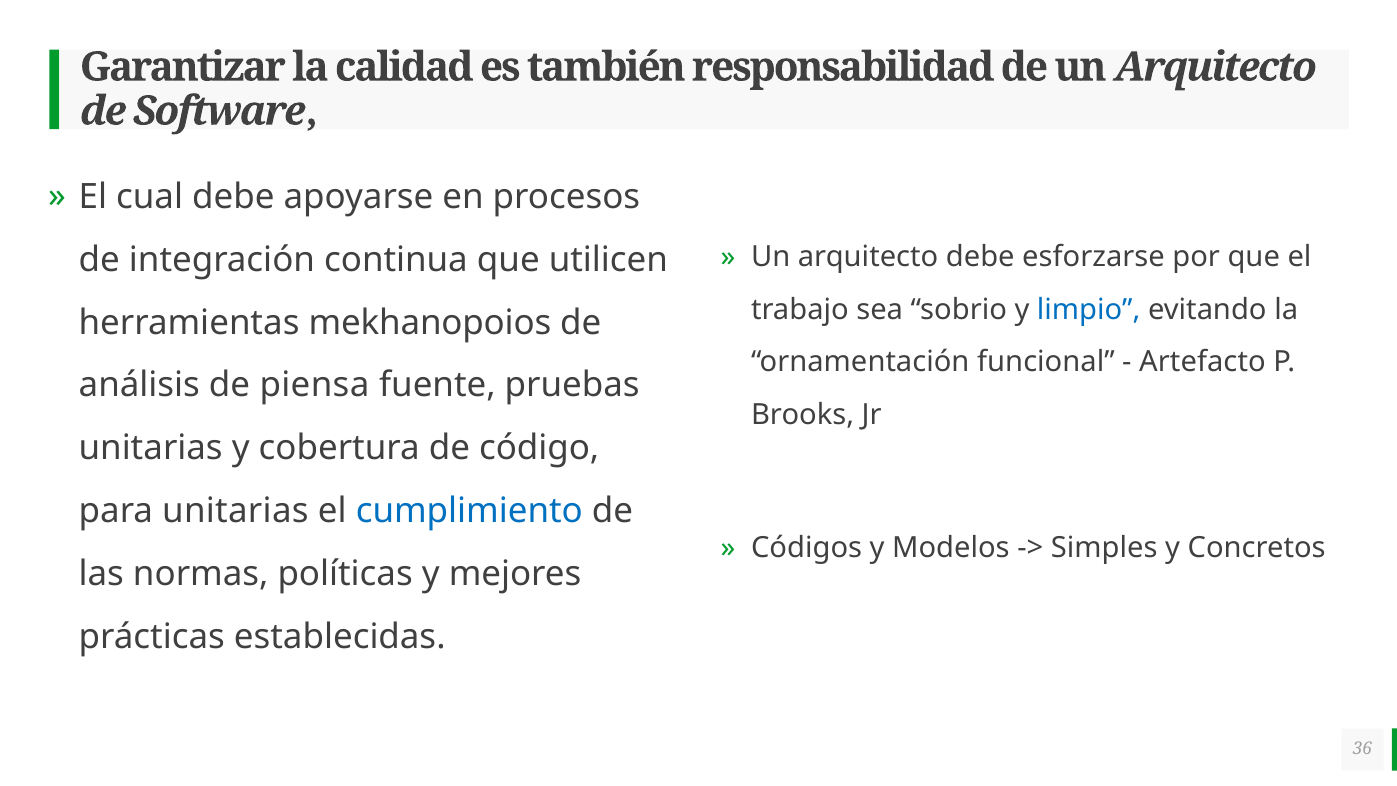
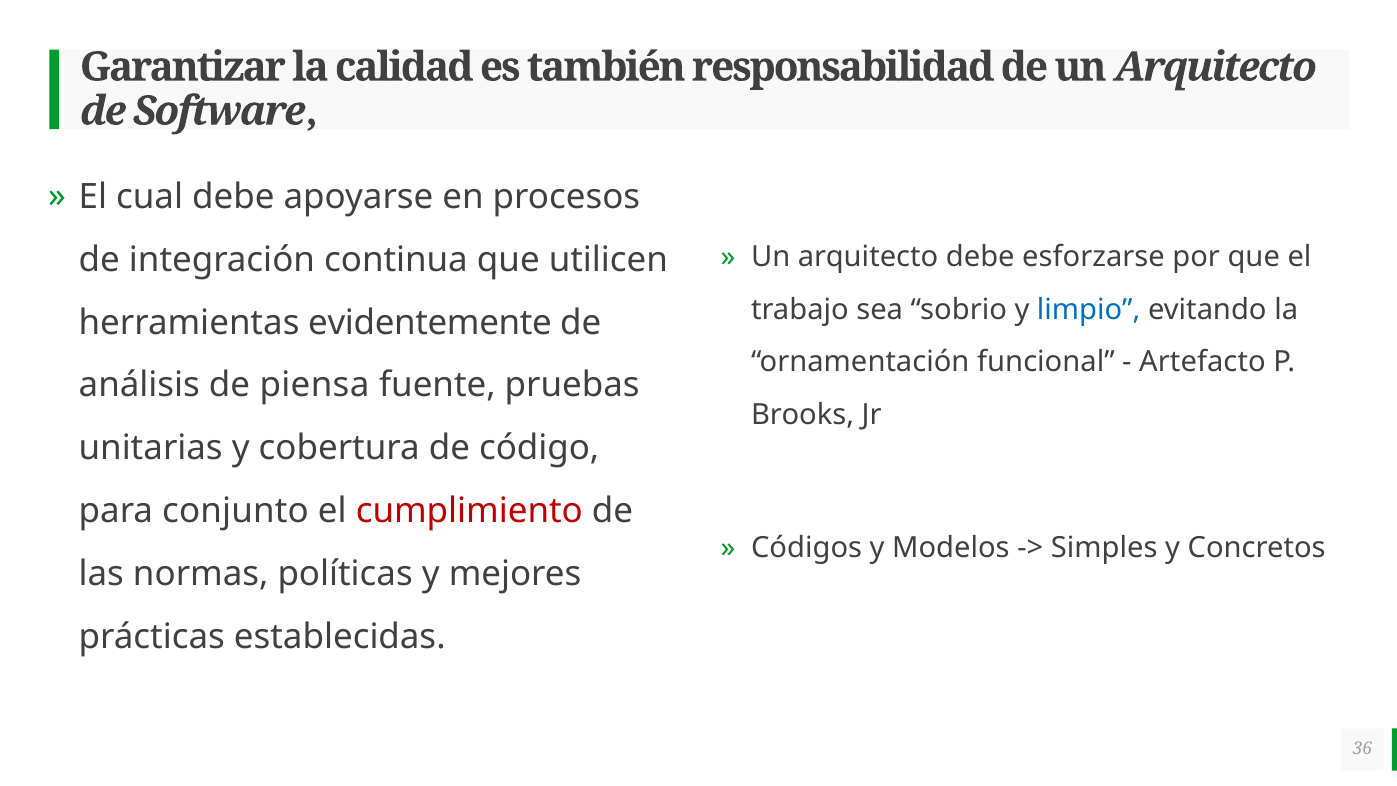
mekhanopoios: mekhanopoios -> evidentemente (430, 322)
para unitarias: unitarias -> conjunto (235, 511)
cumplimiento colour: blue -> red (469, 511)
